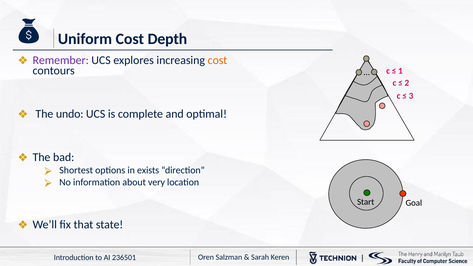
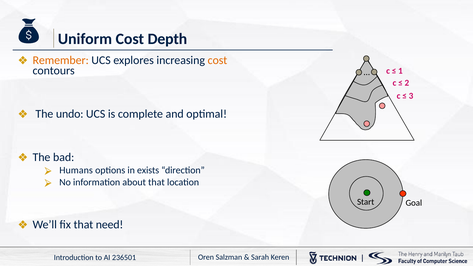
Remember colour: purple -> orange (61, 60)
Shortest: Shortest -> Humans (76, 170)
about very: very -> that (156, 182)
state: state -> need (110, 225)
